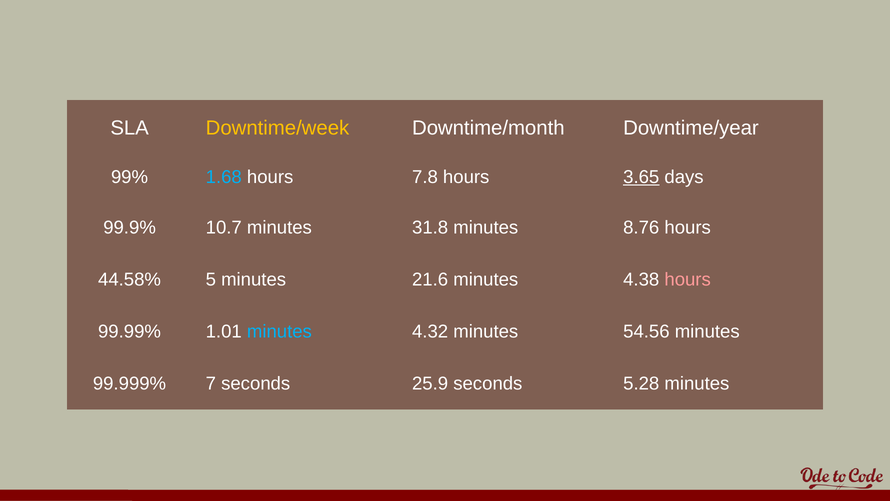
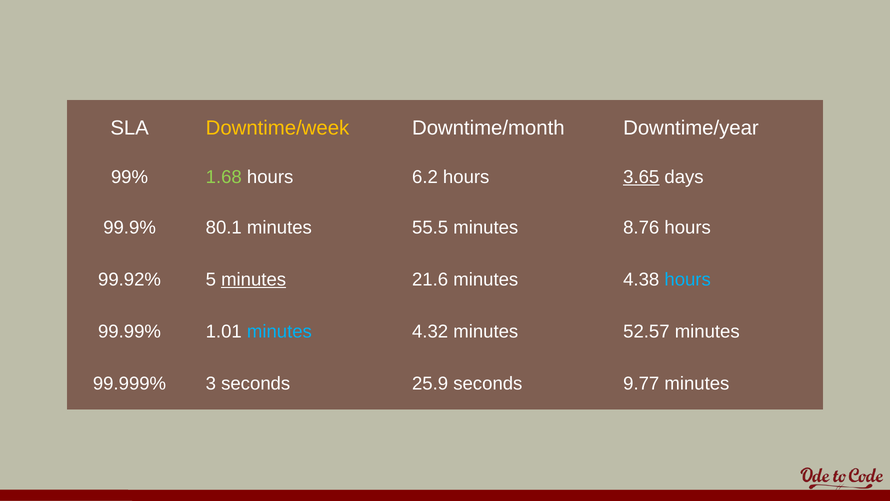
1.68 colour: light blue -> light green (224, 177)
7.8: 7.8 -> 6.2 (425, 177)
10.7: 10.7 -> 80.1 (224, 227)
31.8: 31.8 -> 55.5 (430, 227)
44.58%: 44.58% -> 99.92% (130, 279)
minutes underline: none -> present (254, 279)
hours colour: pink -> light blue (688, 279)
54.56: 54.56 -> 52.57 (646, 331)
7: 7 -> 3 (211, 383)
5.28: 5.28 -> 9.77 (641, 383)
